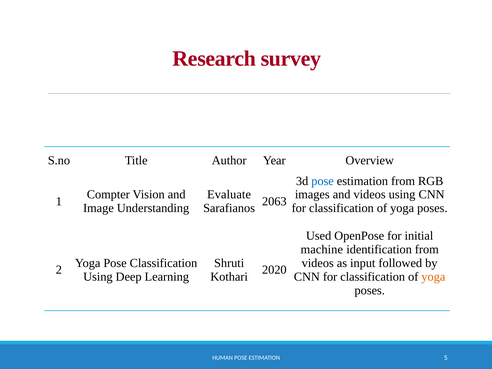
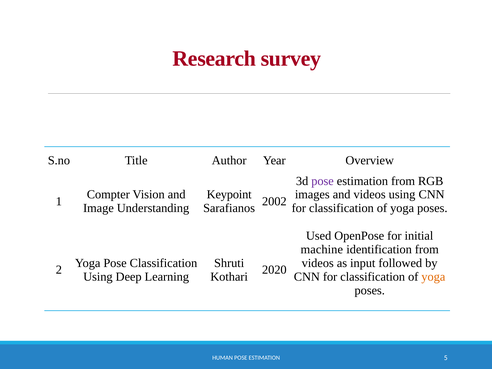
pose colour: blue -> purple (323, 181)
Evaluate: Evaluate -> Keypoint (229, 195)
2063: 2063 -> 2002 (274, 201)
